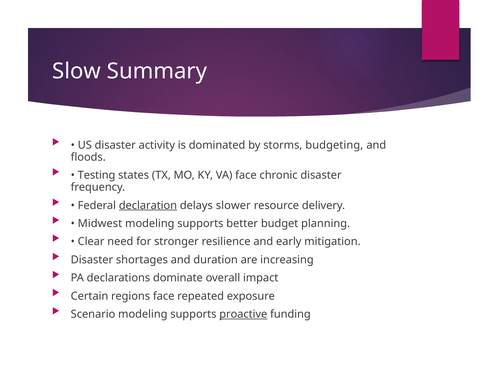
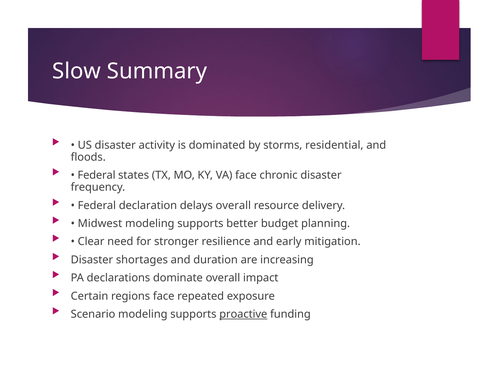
budgeting: budgeting -> residential (334, 145)
Testing: Testing -> Federal (97, 176)
declaration underline: present -> none (148, 206)
delays slower: slower -> overall (233, 206)
